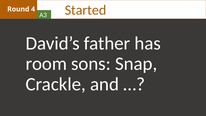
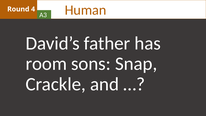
Started: Started -> Human (85, 10)
